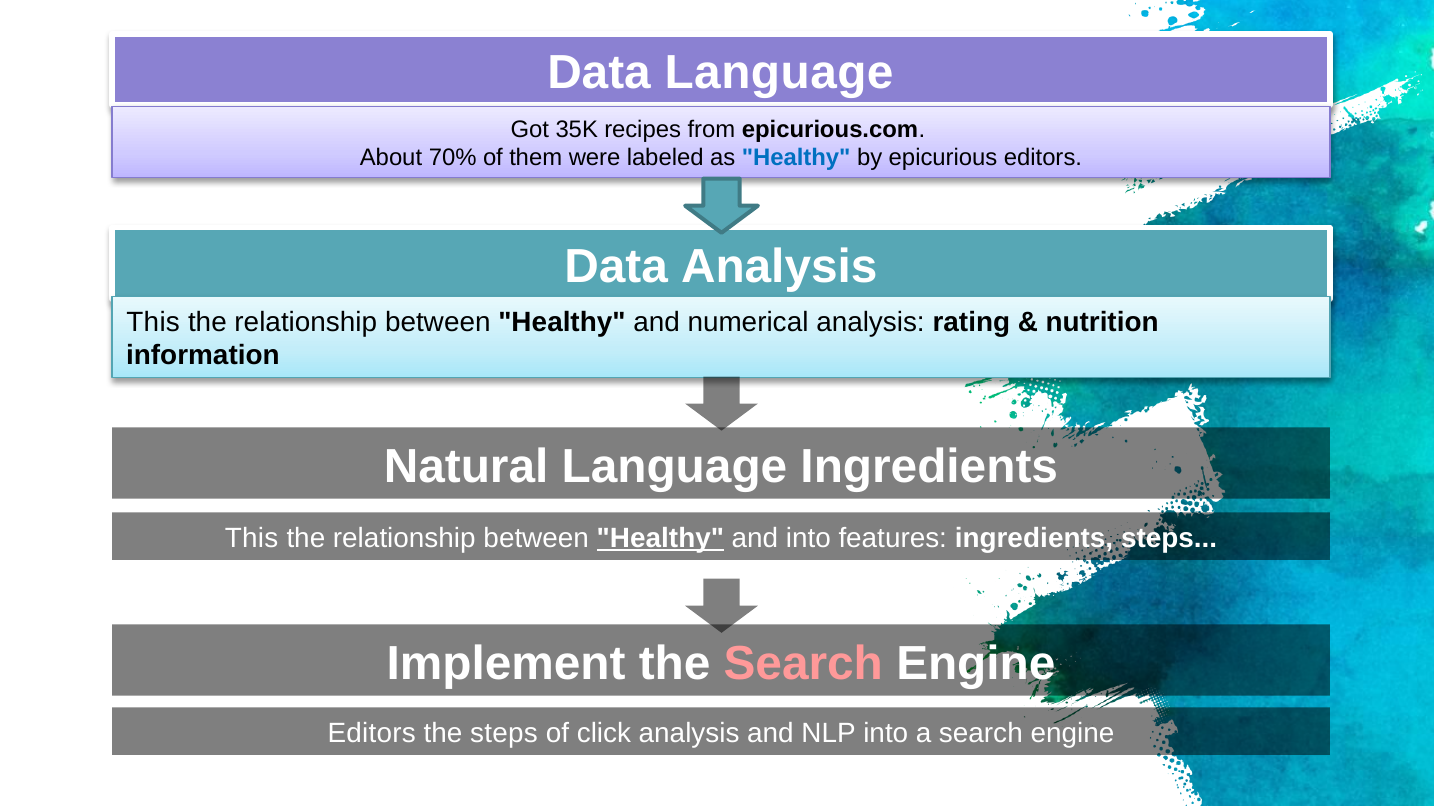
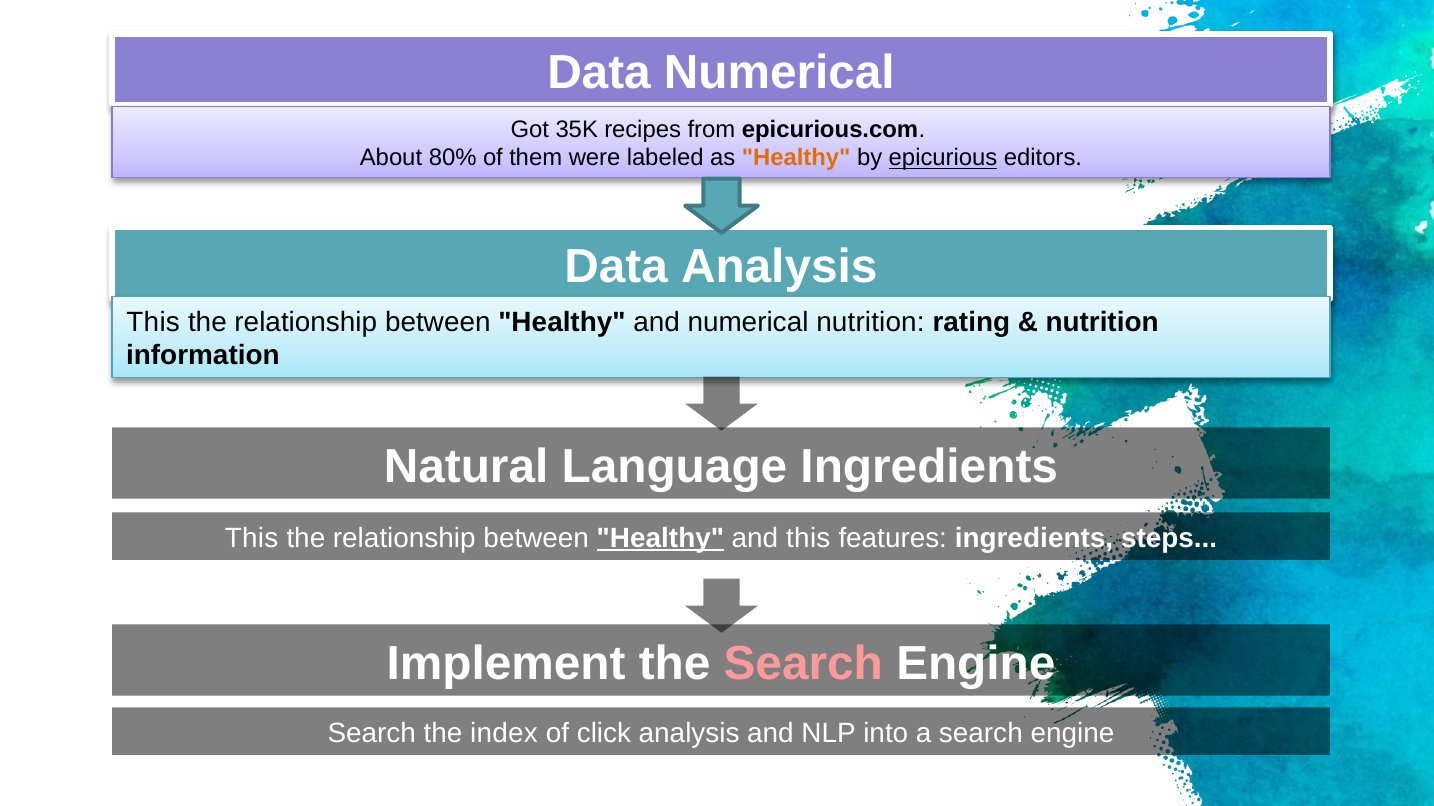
Data Language: Language -> Numerical (779, 73)
70%: 70% -> 80% (453, 158)
Healthy colour: blue -> orange (796, 158)
epicurious underline: none -> present (943, 158)
numerical analysis: analysis -> nutrition (870, 323)
and into: into -> this (808, 539)
Editors: Editors -> Search (372, 734)
the steps: steps -> index (504, 734)
